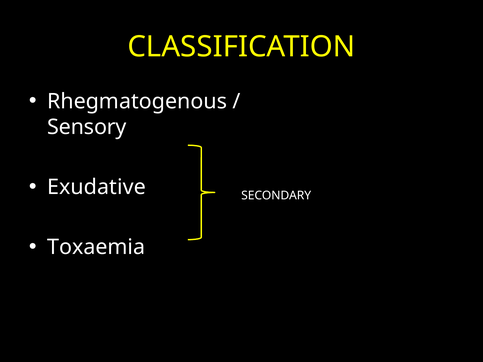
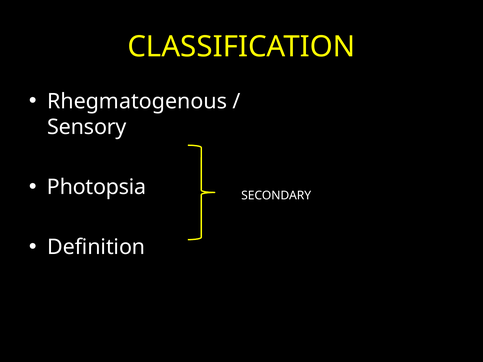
Exudative: Exudative -> Photopsia (97, 187)
Toxaemia: Toxaemia -> Definition (96, 247)
